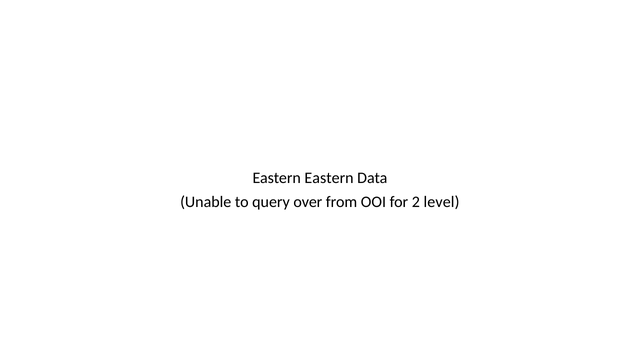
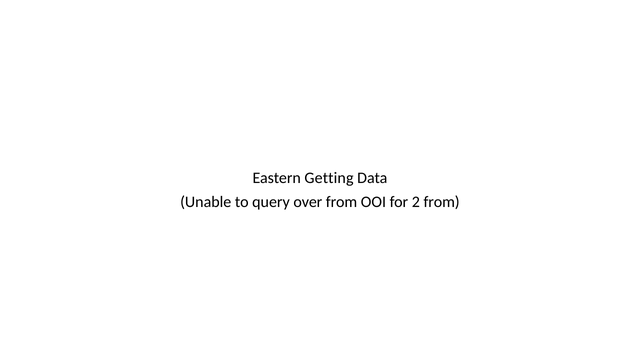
Eastern Eastern: Eastern -> Getting (329, 178)
2 level: level -> from (442, 202)
